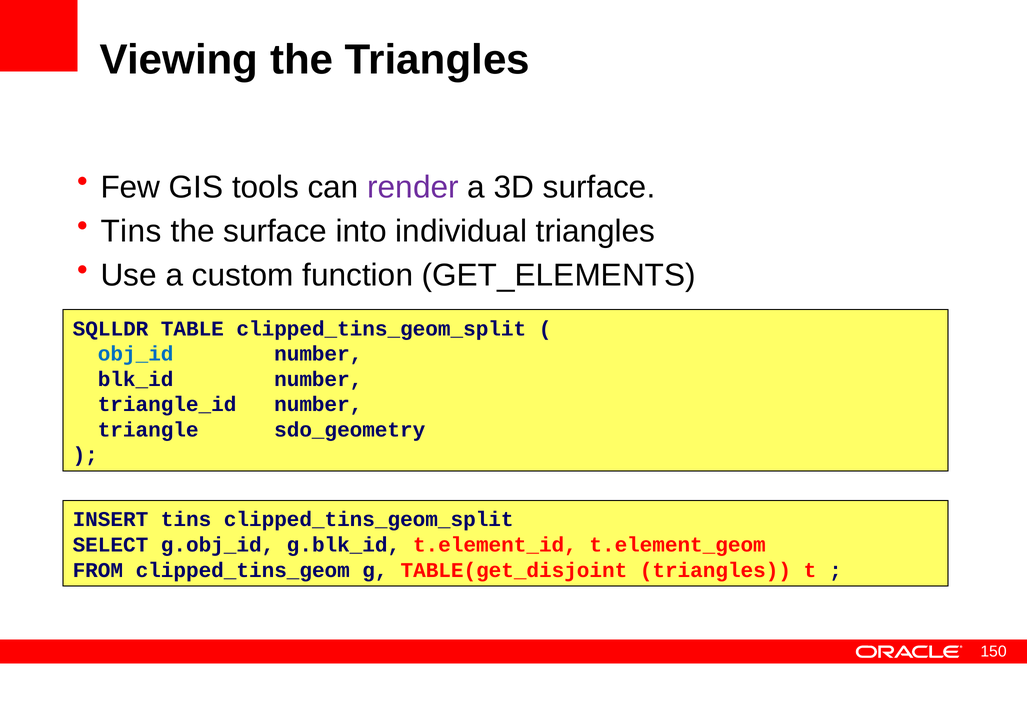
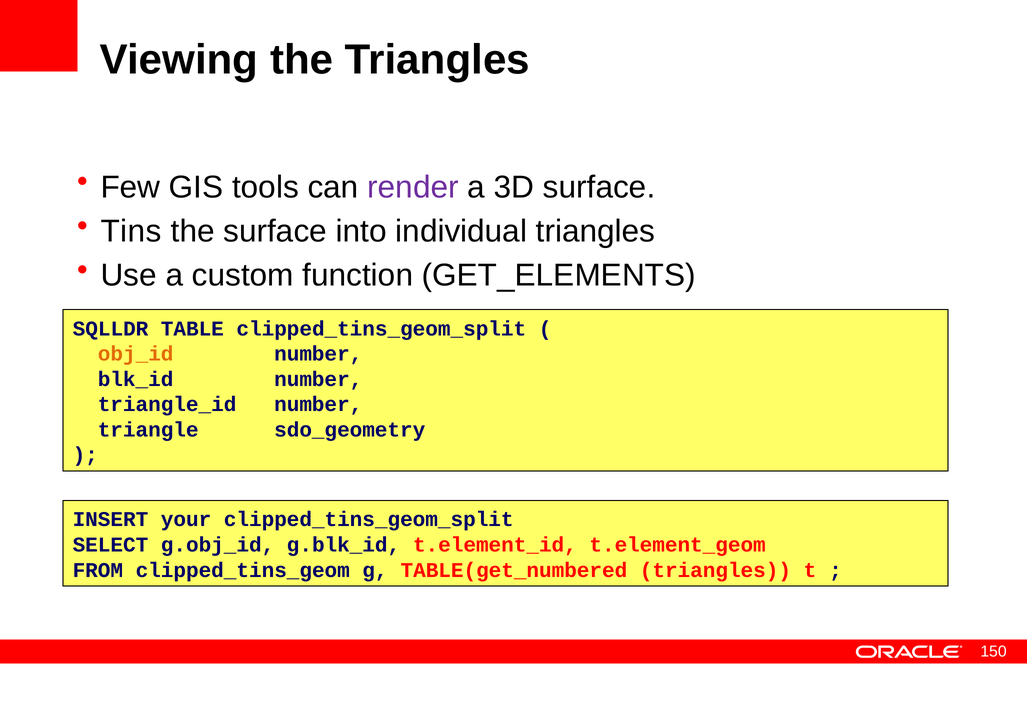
obj_id colour: blue -> orange (136, 354)
INSERT tins: tins -> your (186, 520)
TABLE(get_disjoint: TABLE(get_disjoint -> TABLE(get_numbered (514, 570)
